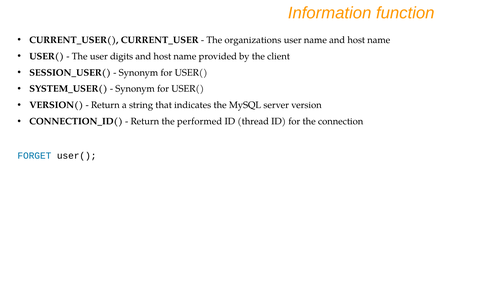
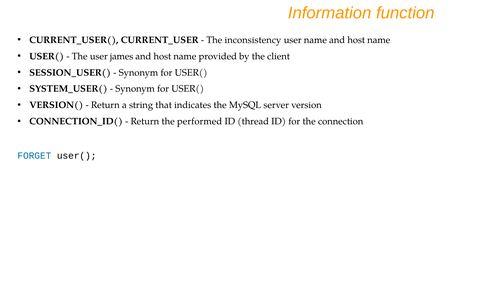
organizations: organizations -> inconsistency (253, 40)
digits: digits -> james (122, 56)
